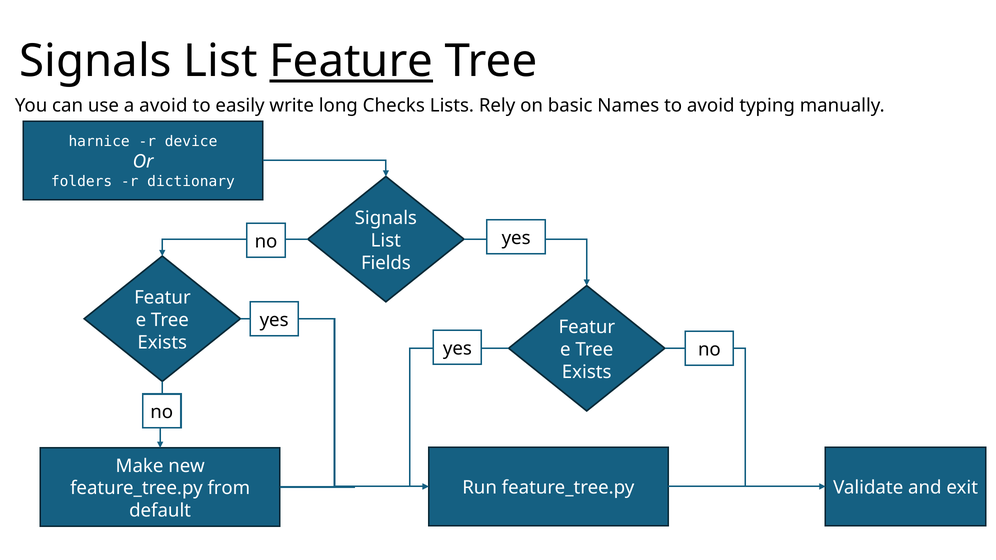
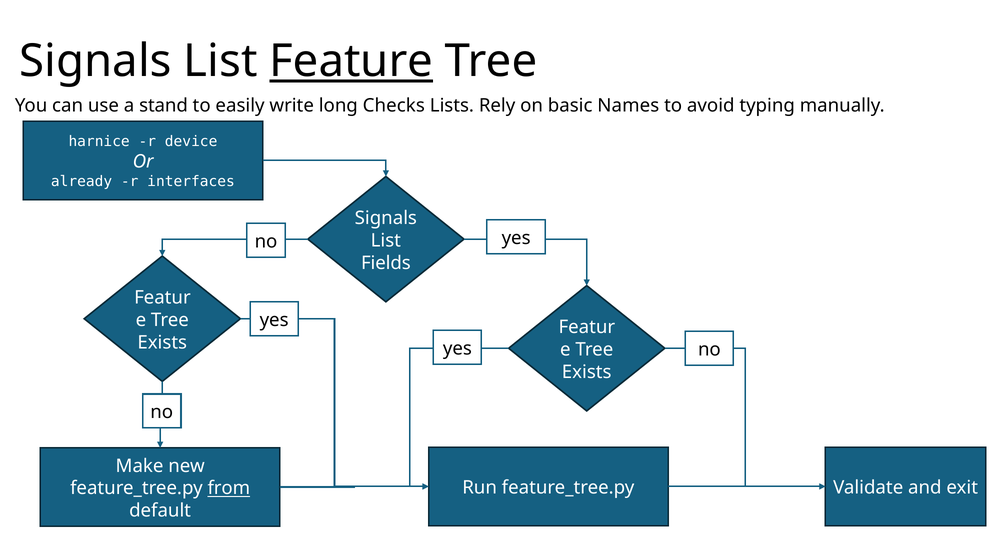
a avoid: avoid -> stand (164, 106)
folders: folders -> already (82, 181)
dictionary: dictionary -> interfaces (191, 181)
from underline: none -> present (229, 488)
